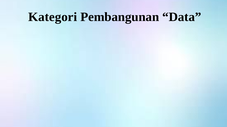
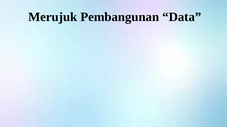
Kategori: Kategori -> Merujuk (53, 17)
